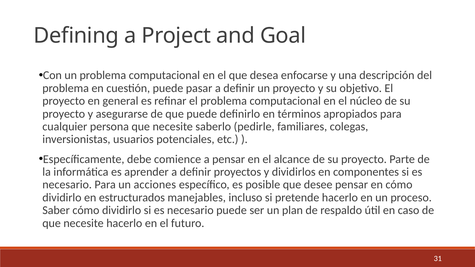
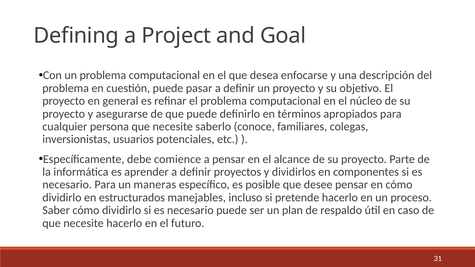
pedirle: pedirle -> conoce (254, 127)
acciones: acciones -> maneras (155, 185)
